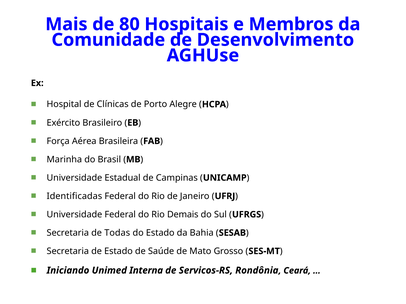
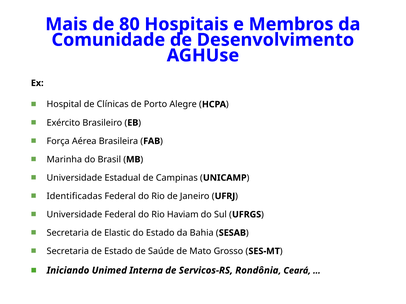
Demais: Demais -> Haviam (183, 215)
Todas: Todas -> Elastic (117, 233)
